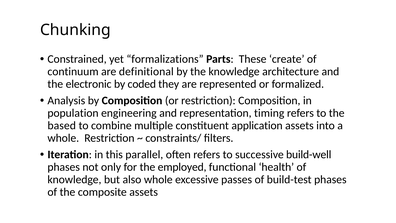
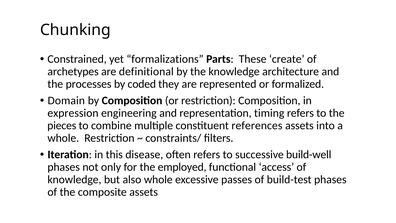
continuum: continuum -> archetypes (73, 72)
electronic: electronic -> processes (89, 84)
Analysis: Analysis -> Domain (66, 101)
population: population -> expression (73, 113)
based: based -> pieces (62, 125)
application: application -> references (257, 125)
parallel: parallel -> disease (144, 154)
health: health -> access (276, 167)
